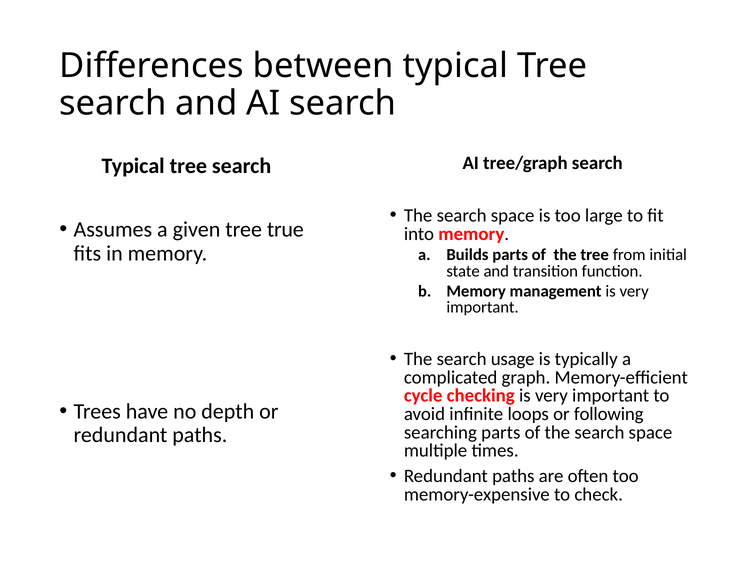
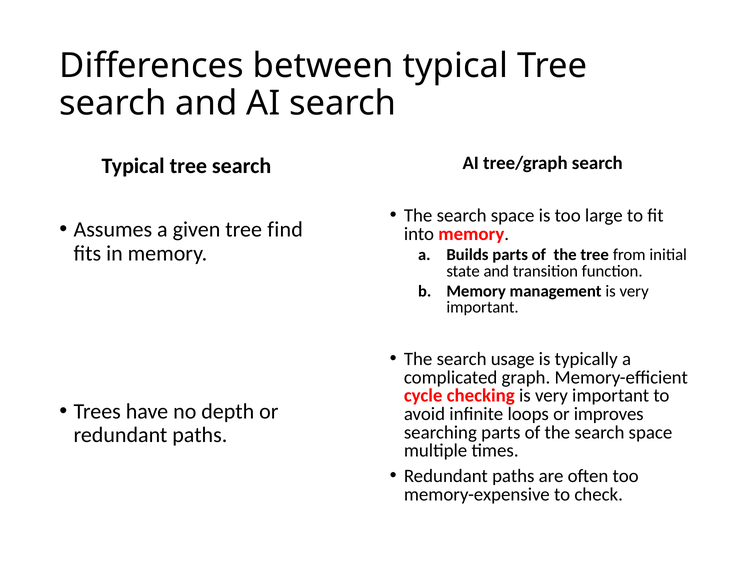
true: true -> find (285, 230)
following: following -> improves (609, 414)
